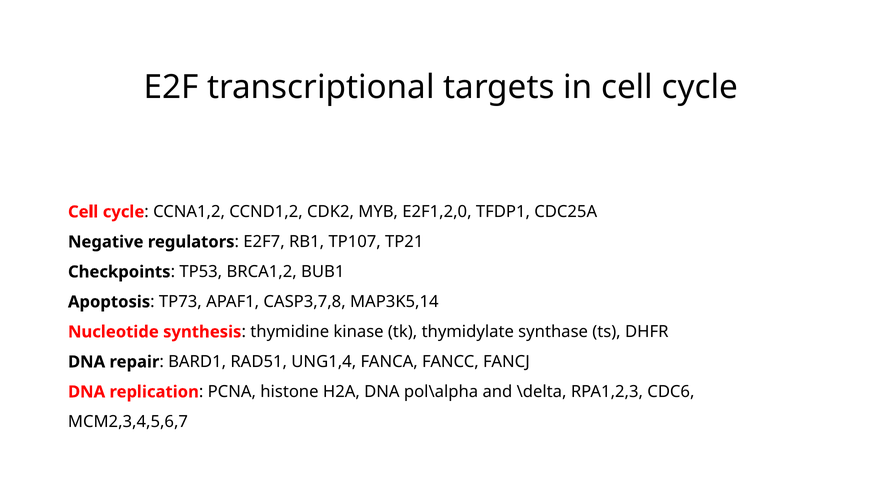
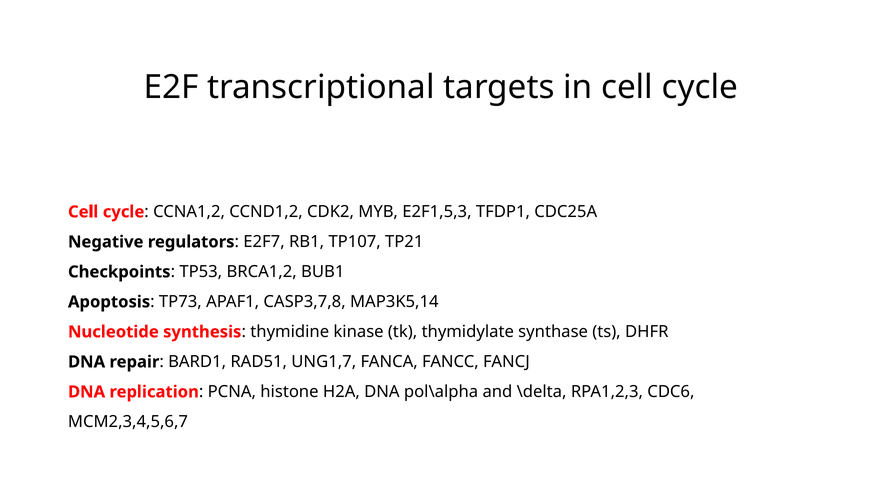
E2F1,2,0: E2F1,2,0 -> E2F1,5,3 (437, 212)
UNG1,4: UNG1,4 -> UNG1,7 (324, 362)
